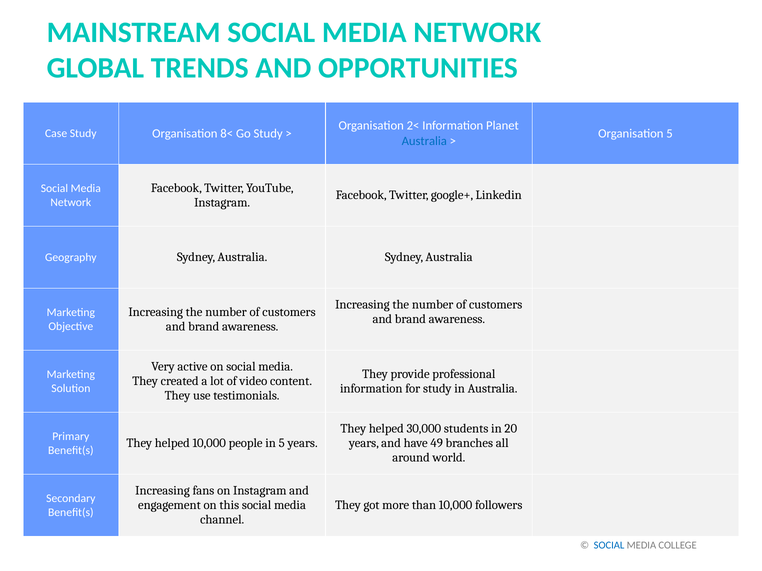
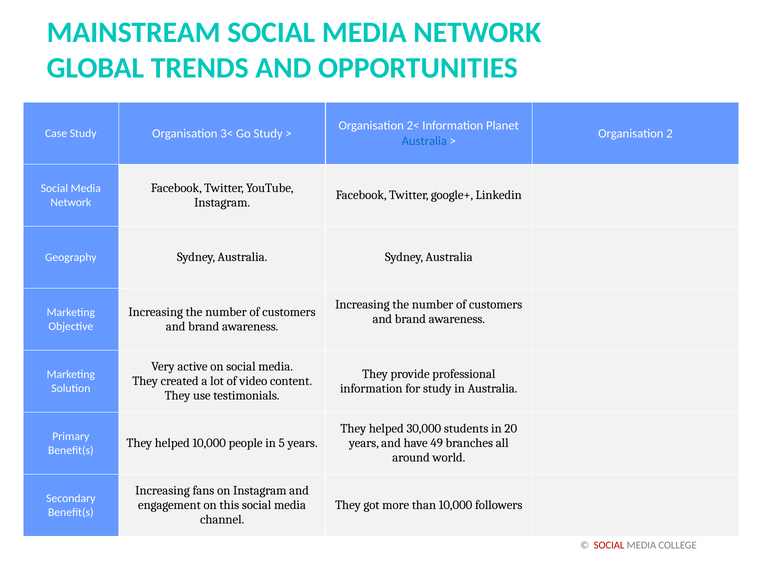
Organisation 5: 5 -> 2 (670, 134)
8<: 8< -> 3< (227, 134)
SOCIAL colour: blue -> red (609, 546)
